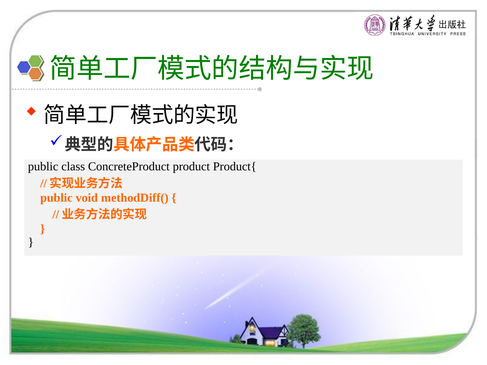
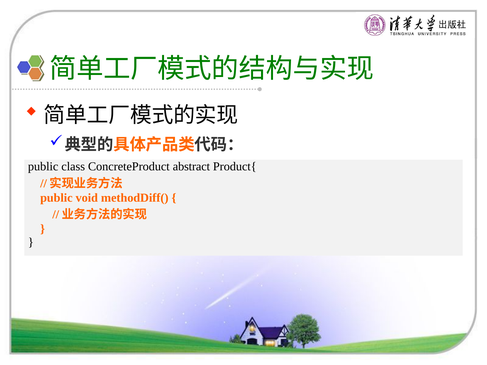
product: product -> abstract (191, 167)
